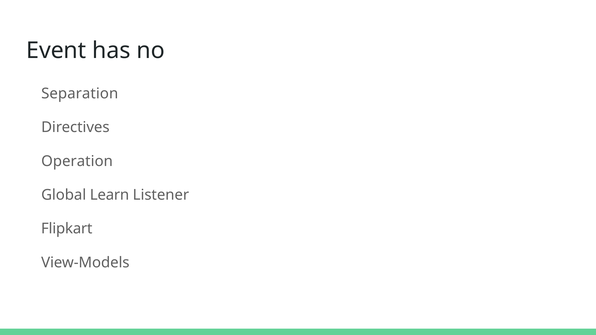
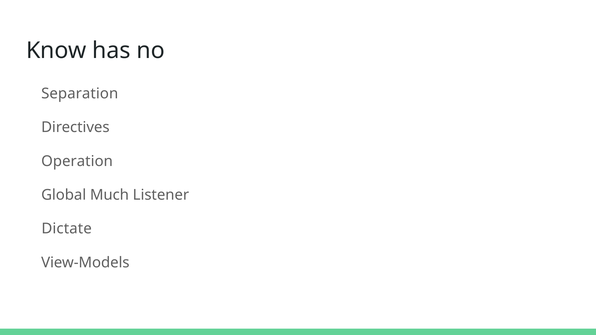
Event: Event -> Know (56, 50)
Learn: Learn -> Much (109, 195)
Flipkart: Flipkart -> Dictate (67, 229)
